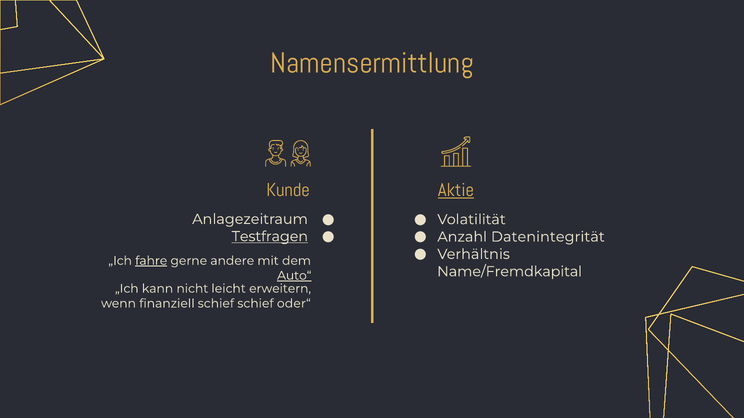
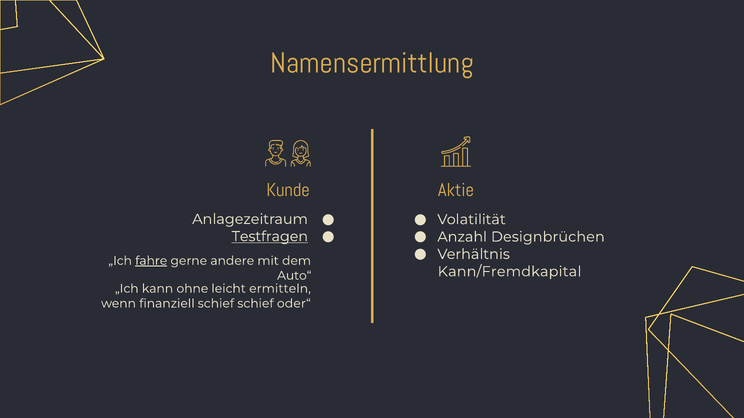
Aktie underline: present -> none (456, 190)
Datenintegrität: Datenintegrität -> Designbrüchen (548, 237)
Name/Fremdkapital: Name/Fremdkapital -> Kann/Fremdkapital (509, 272)
Auto“ underline: present -> none (294, 276)
nicht: nicht -> ohne (192, 289)
erweitern: erweitern -> ermitteln (280, 289)
